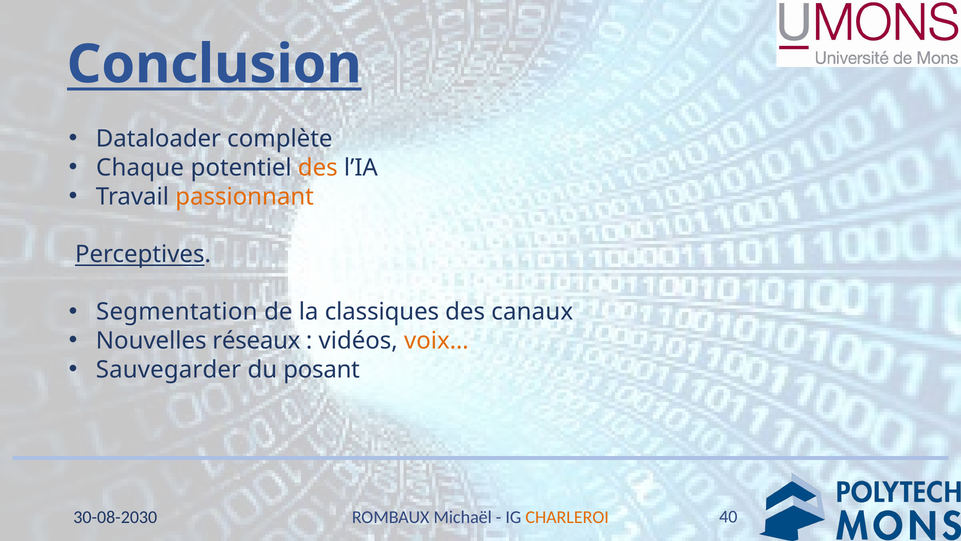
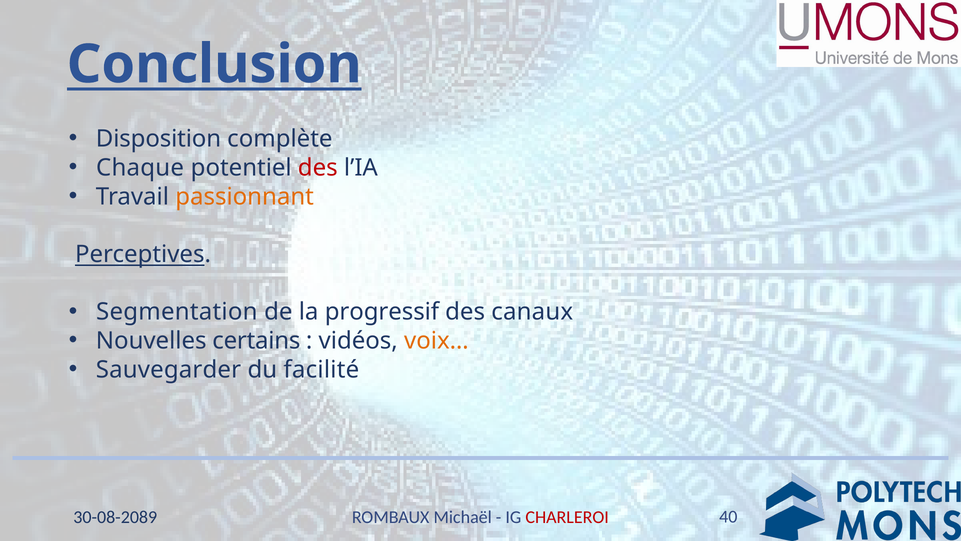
Dataloader: Dataloader -> Disposition (158, 139)
des colour: orange -> red (318, 168)
classiques: classiques -> progressif (382, 312)
réseaux: réseaux -> certains (256, 341)
posant: posant -> facilité (321, 369)
30-08-2030: 30-08-2030 -> 30-08-2089 (115, 517)
CHARLEROI colour: orange -> red (567, 517)
